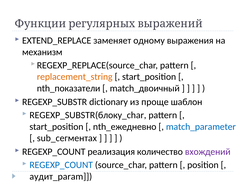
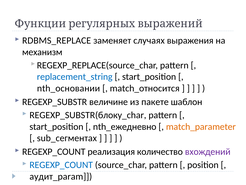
EXTEND_REPLACE: EXTEND_REPLACE -> RDBMS_REPLACE (57, 40)
одному: одному -> случаях (149, 40)
replacement_string colour: orange -> blue (75, 77)
nth_показатели: nth_показатели -> nth_основании (68, 88)
match_двоичный: match_двоичный -> match_относится (145, 88)
dictionary: dictionary -> величине (109, 102)
проще: проще -> пакете (155, 102)
match_parameter colour: blue -> orange (201, 126)
